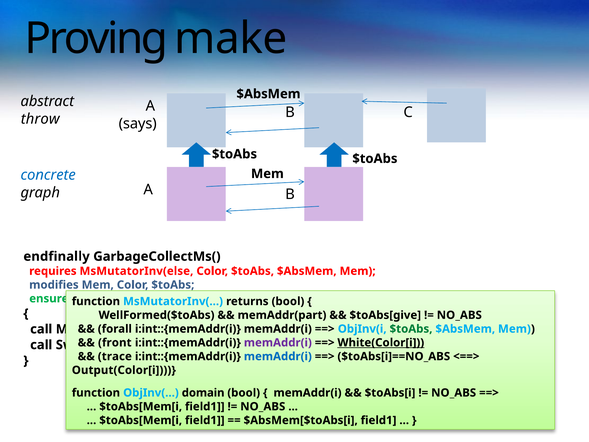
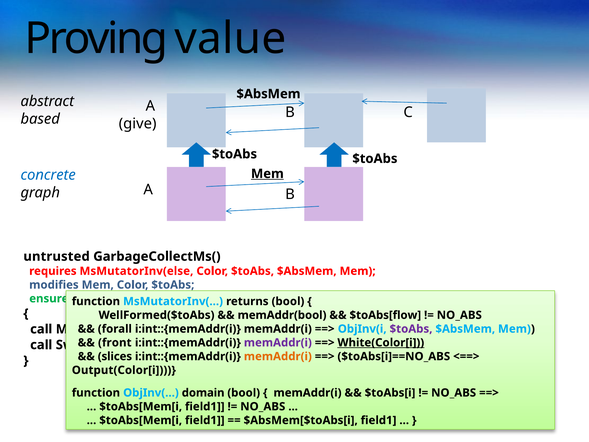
make: make -> value (230, 38)
throw: throw -> based (40, 119)
says: says -> give (138, 124)
Mem underline: none -> present (267, 174)
endfinally: endfinally -> untrusted (57, 256)
memAddr(part: memAddr(part -> memAddr(bool (282, 315)
$toAbs[give: $toAbs[give -> $toAbs[flow (385, 315)
$toAbs colour: green -> purple (411, 329)
trace: trace -> slices (115, 356)
memAddr(i colour: blue -> orange (278, 356)
